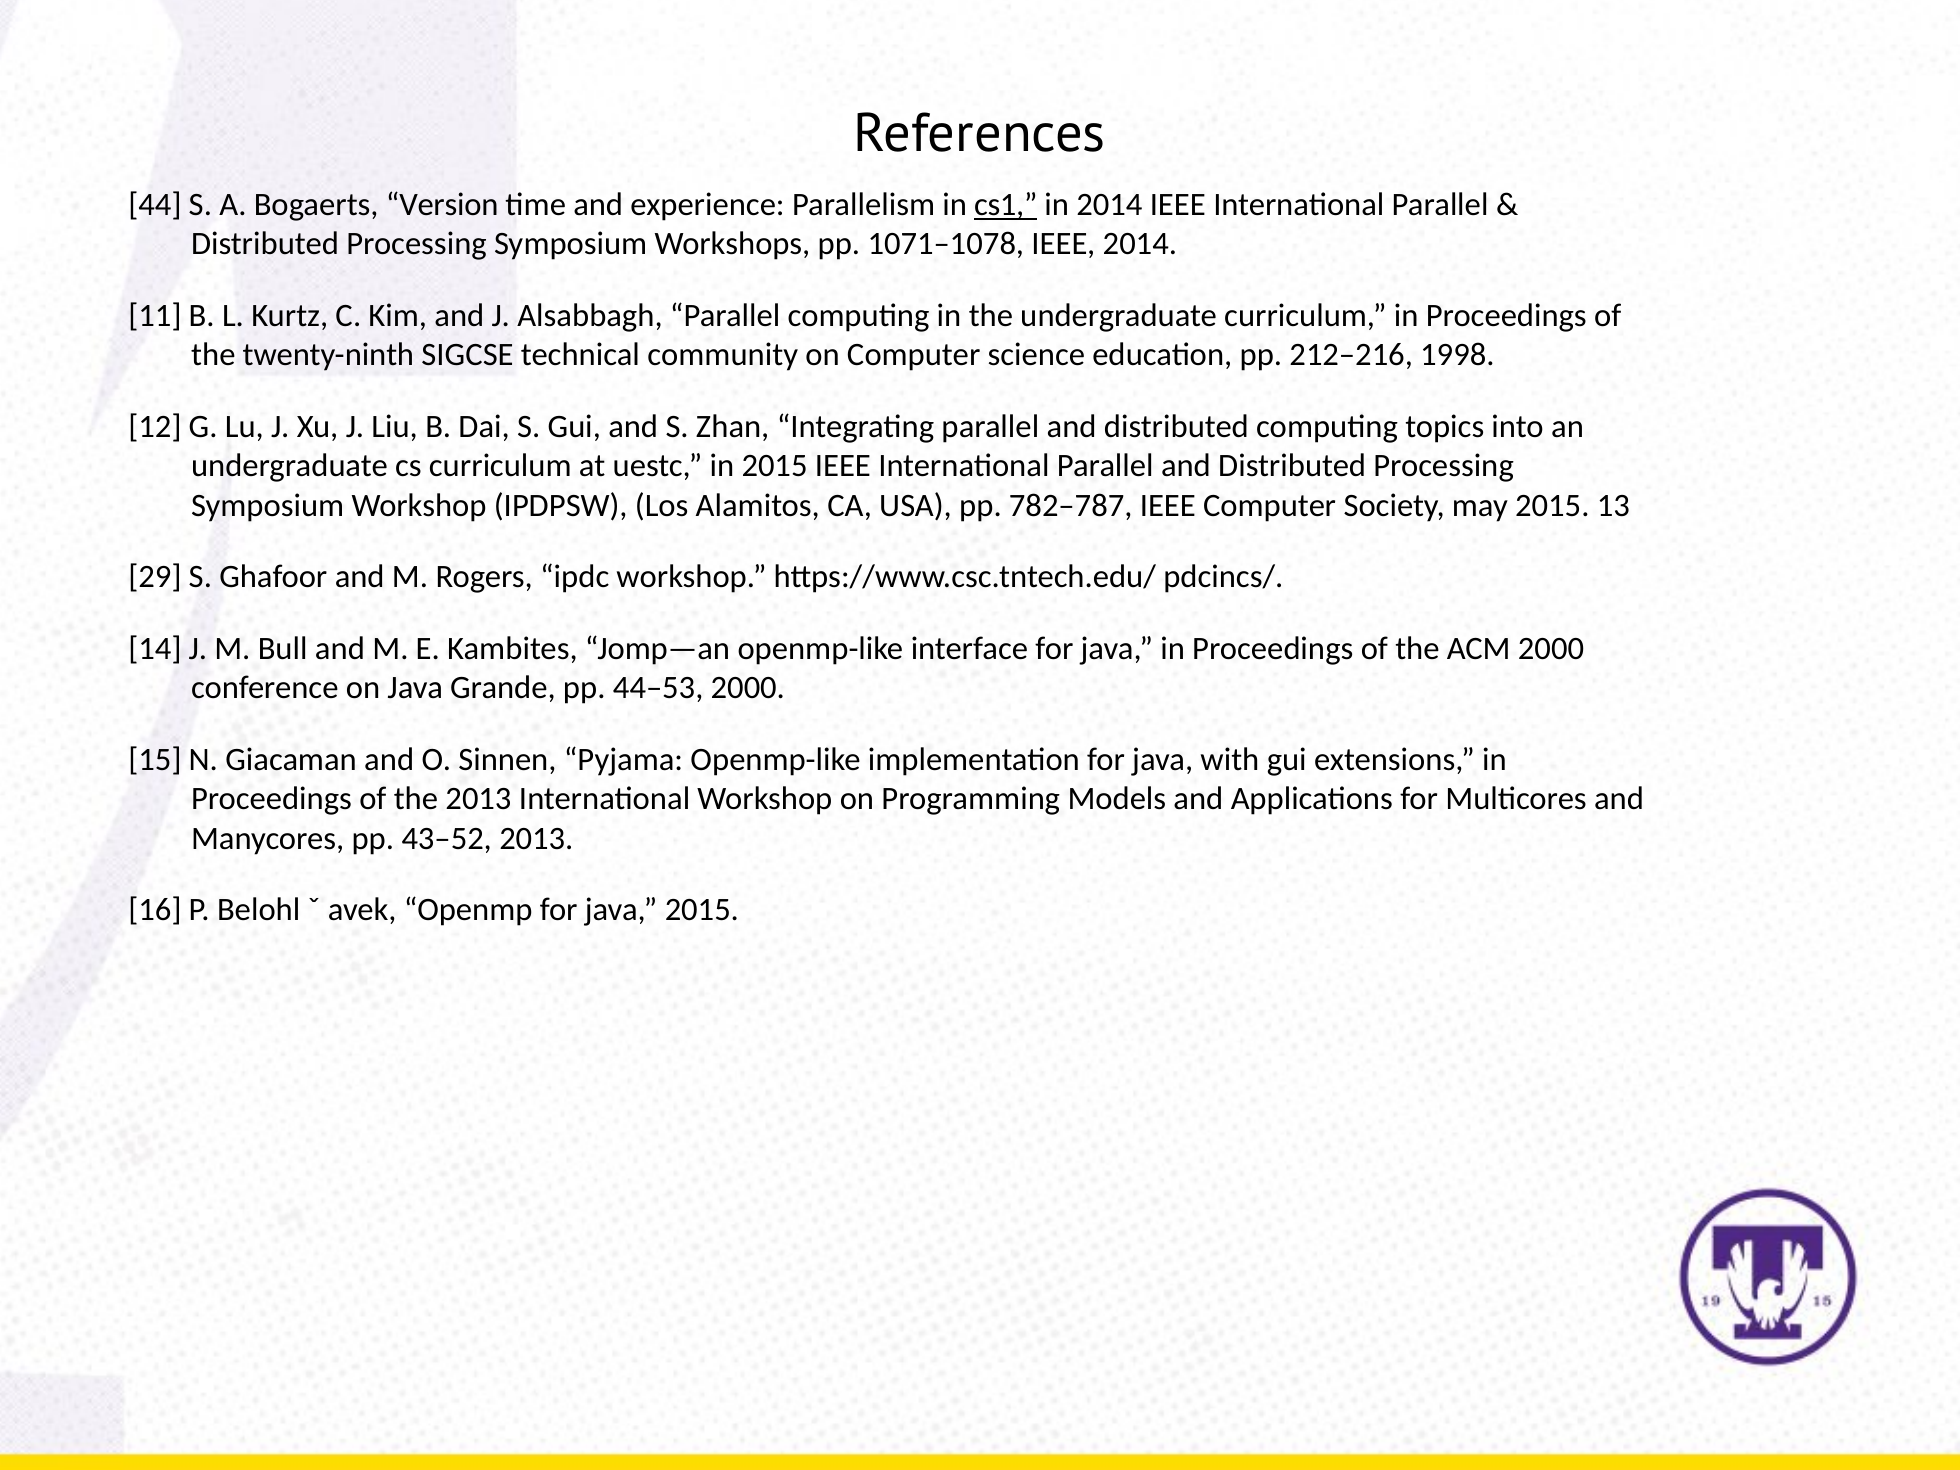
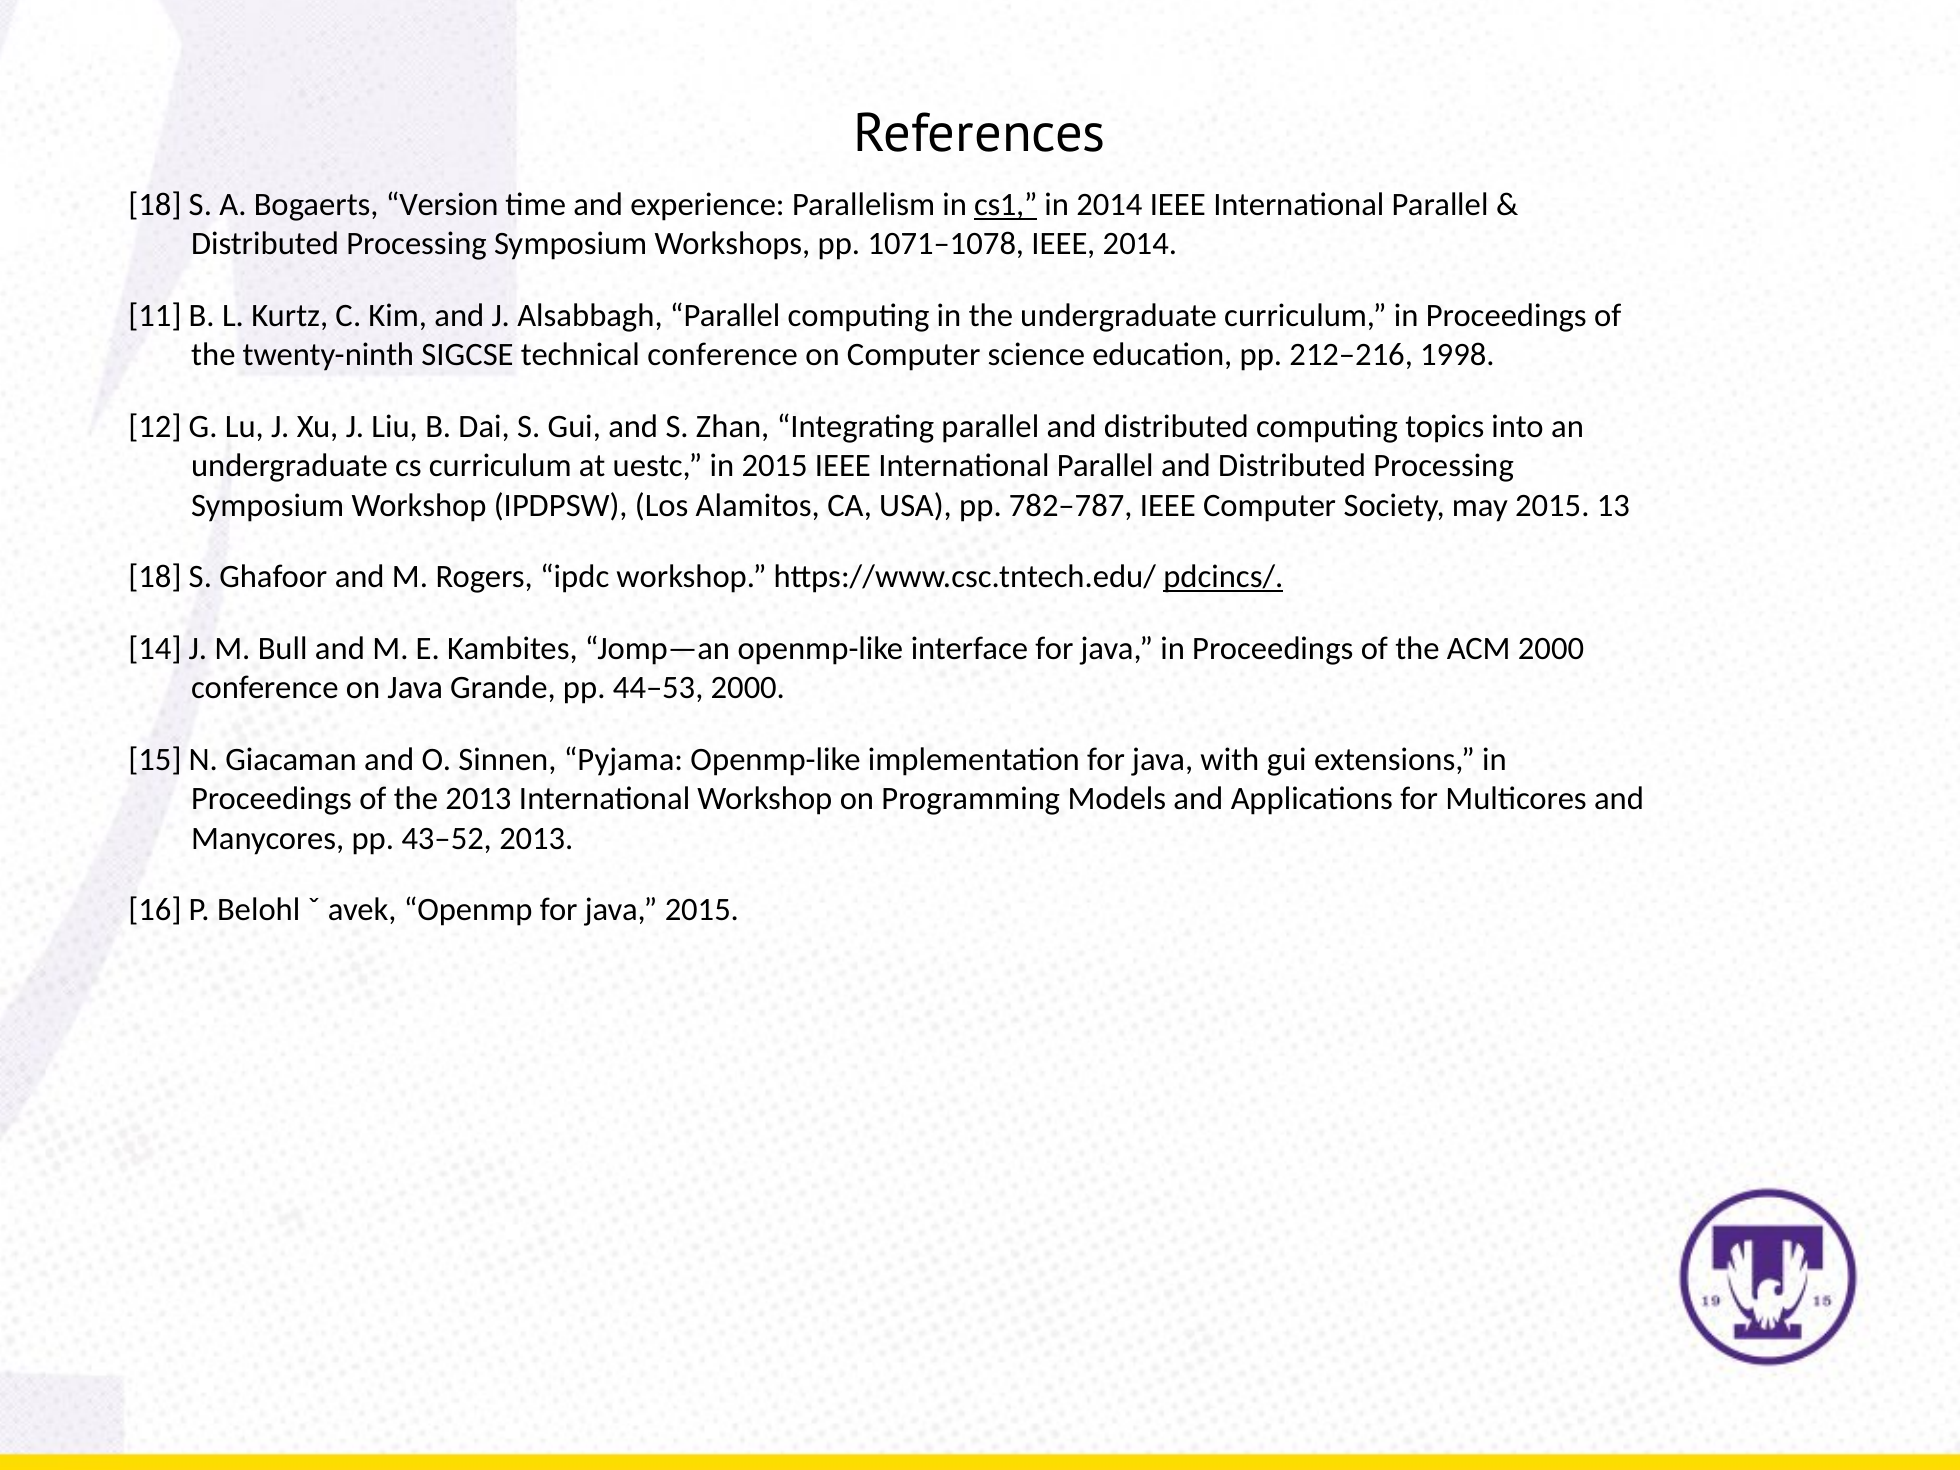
44: 44 -> 18 (155, 205)
technical community: community -> conference (723, 355)
29: 29 -> 18 (155, 577)
pdcincs/ underline: none -> present (1223, 577)
